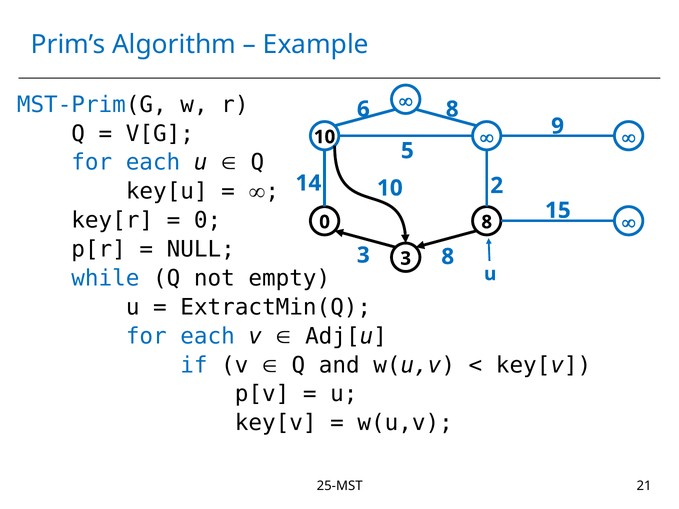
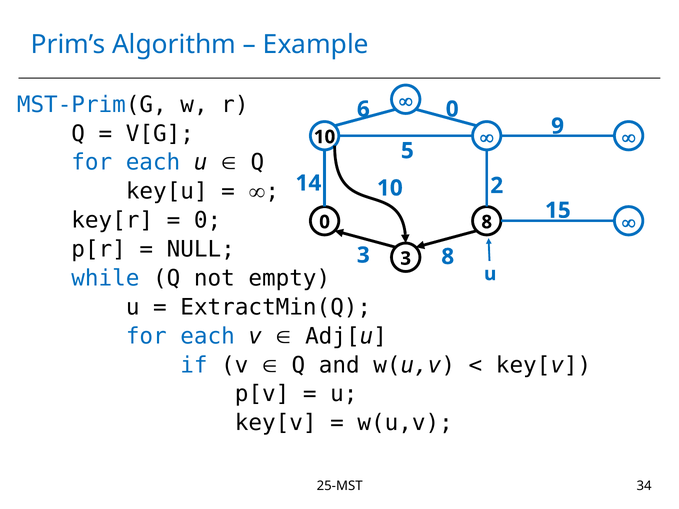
6 8: 8 -> 0 (452, 109)
21: 21 -> 34 (644, 486)
